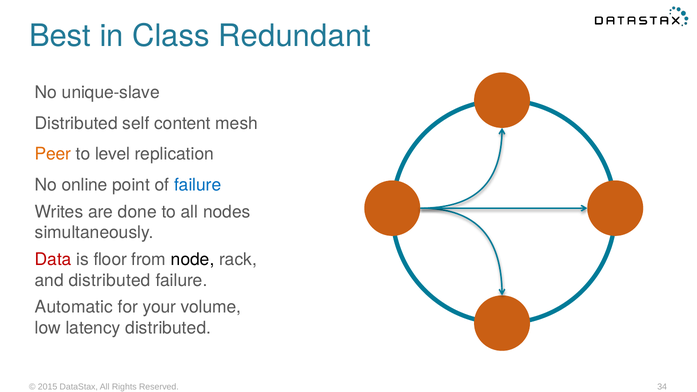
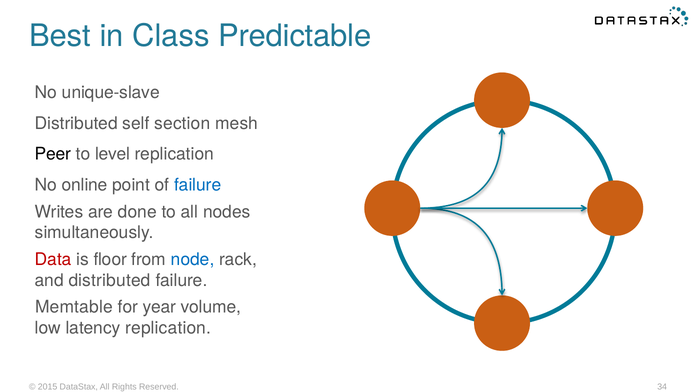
Redundant: Redundant -> Predictable (295, 36)
content: content -> section (182, 123)
Peer colour: orange -> black (53, 154)
node colour: black -> blue (193, 259)
Automatic: Automatic -> Memtable (74, 307)
your: your -> year (159, 307)
latency distributed: distributed -> replication (168, 328)
